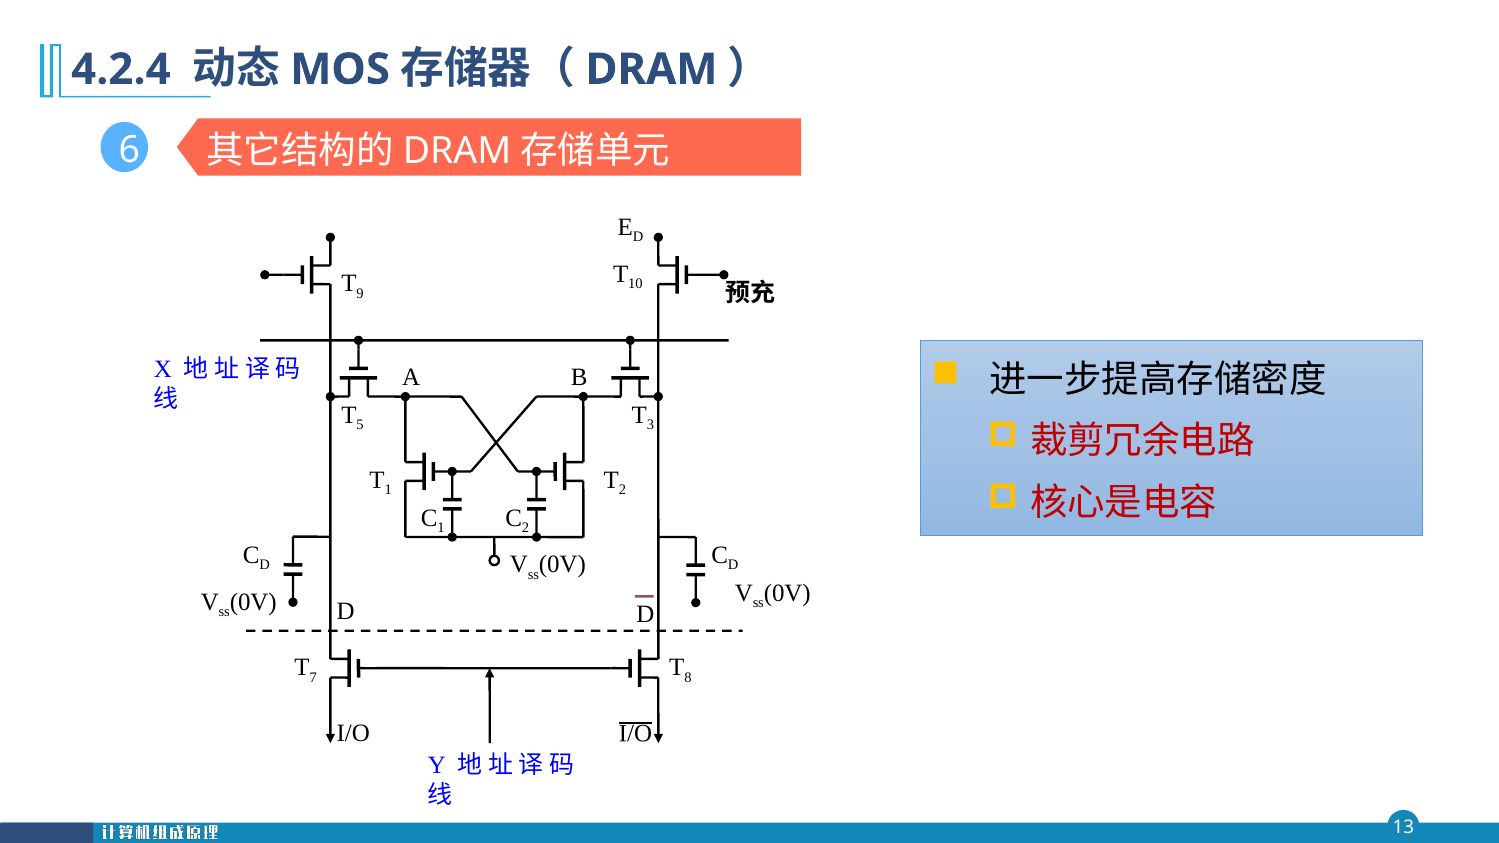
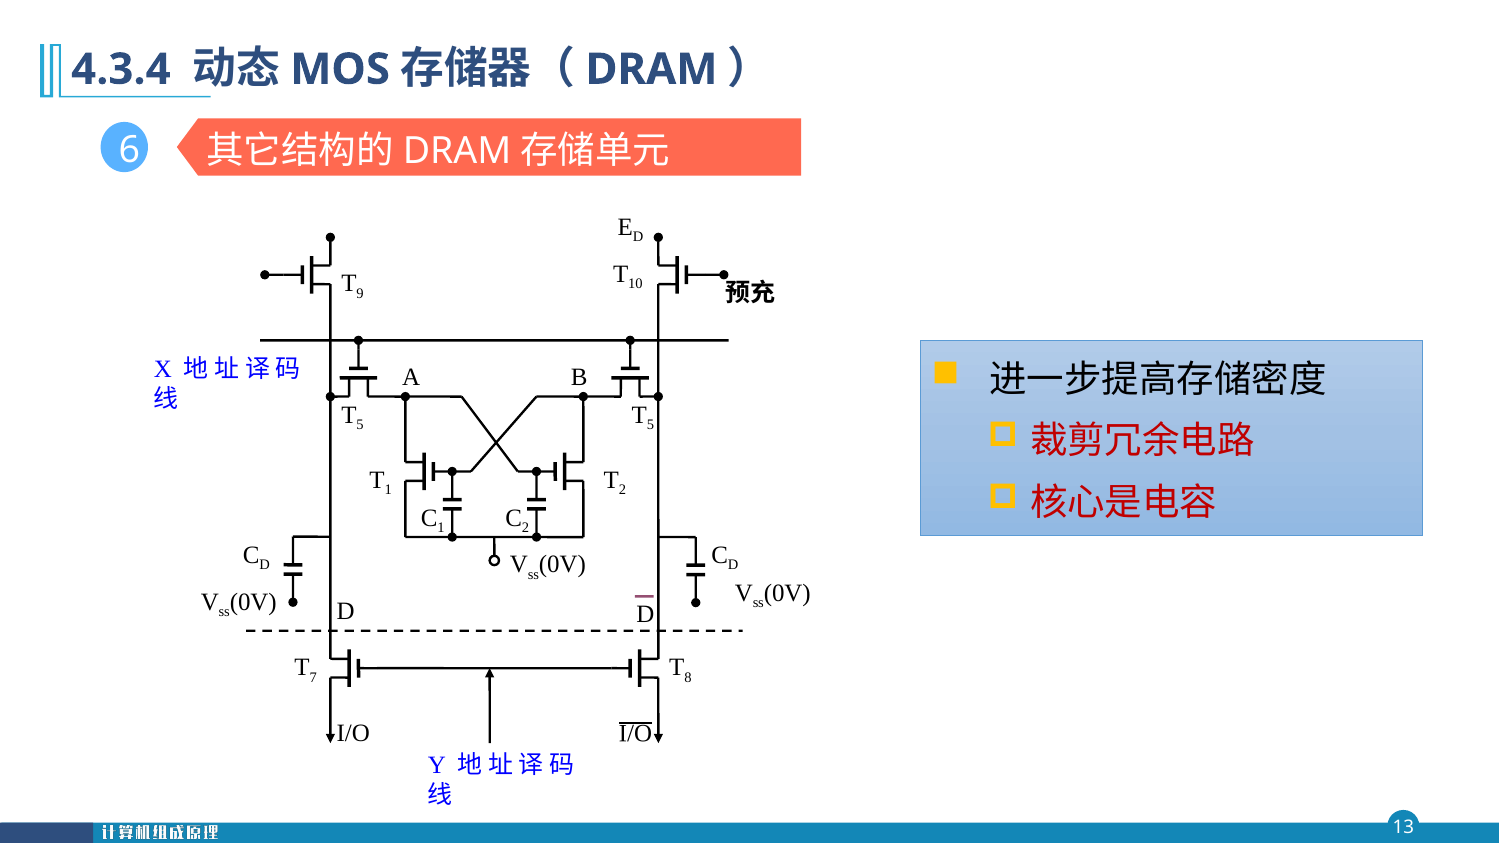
4.2.4: 4.2.4 -> 4.3.4 (121, 69)
3: 3 -> 5 (651, 425)
